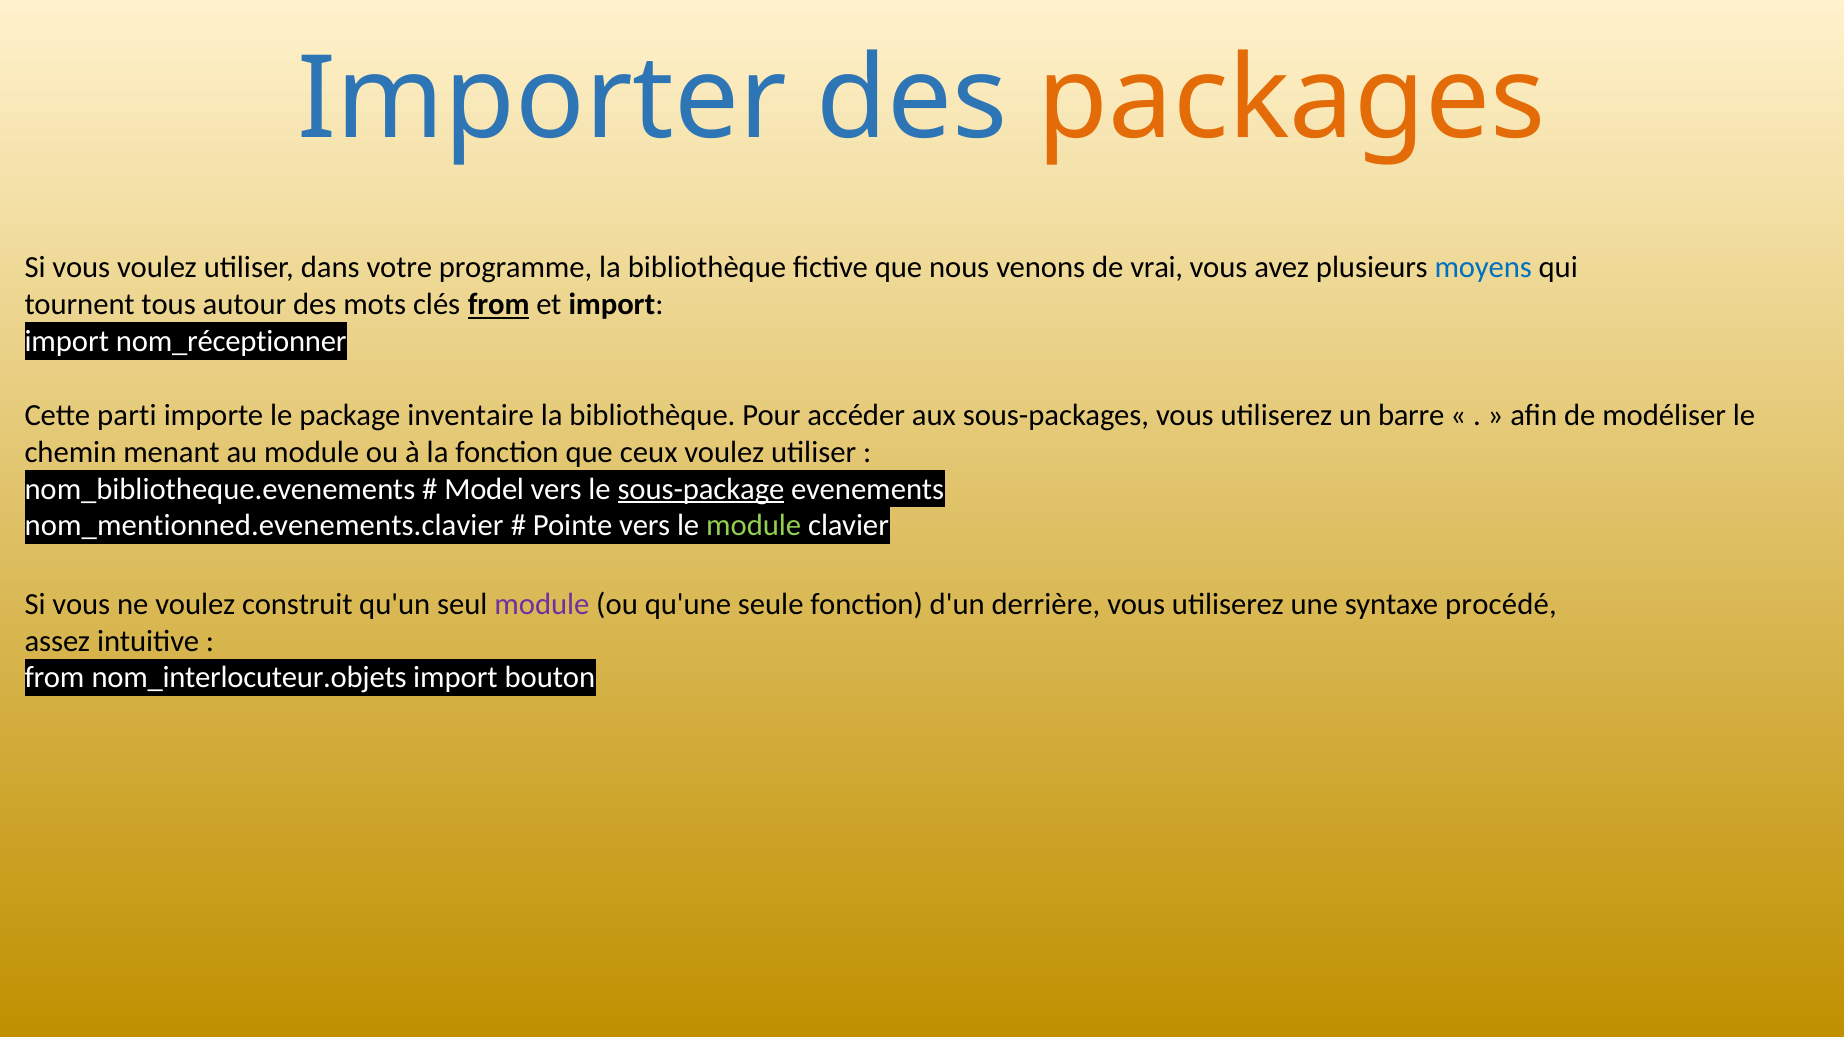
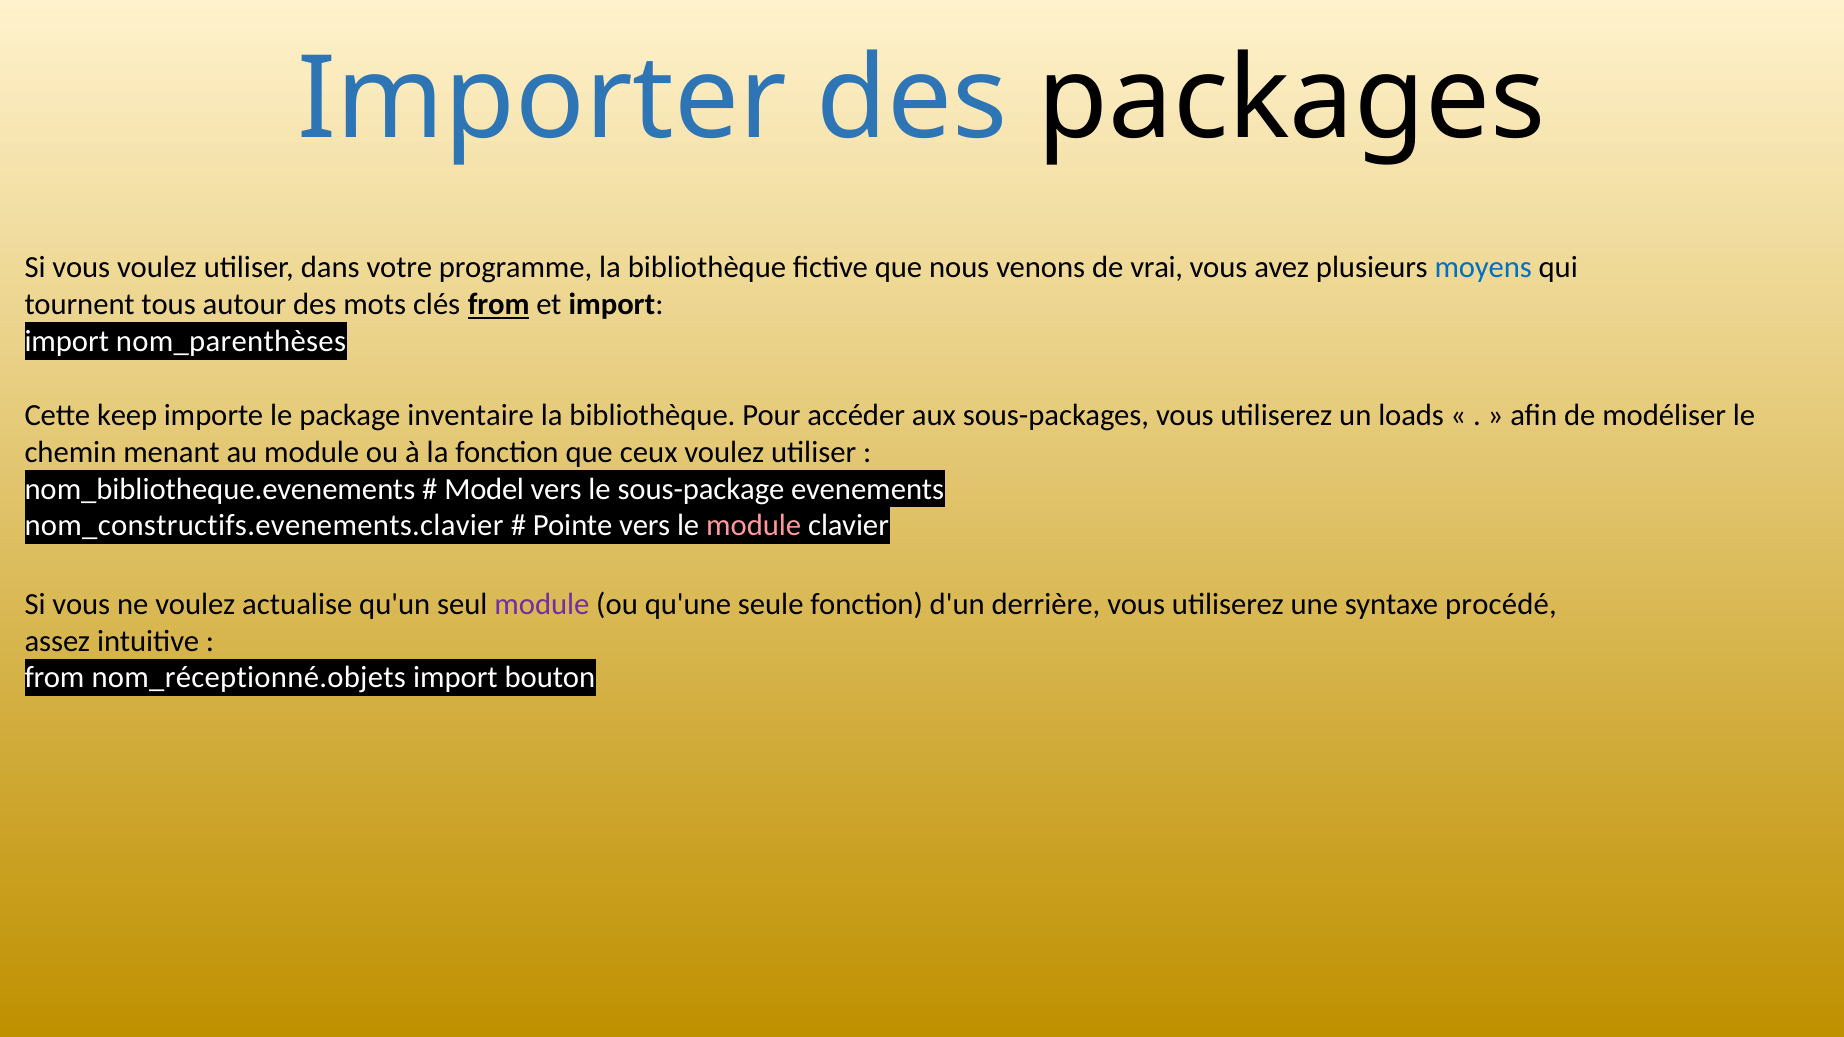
packages colour: orange -> black (1292, 99)
nom_réceptionner: nom_réceptionner -> nom_parenthèses (231, 342)
parti: parti -> keep (127, 415)
barre: barre -> loads (1411, 415)
sous-package underline: present -> none (701, 489)
nom_mentionned.evenements.clavier: nom_mentionned.evenements.clavier -> nom_constructifs.evenements.clavier (264, 526)
module colour: light green -> pink (754, 526)
construit: construit -> actualise (297, 604)
nom_interlocuteur.objets: nom_interlocuteur.objets -> nom_réceptionné.objets (249, 678)
